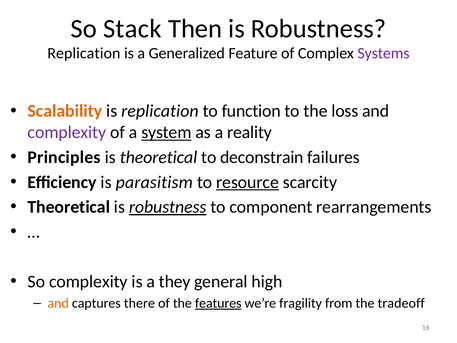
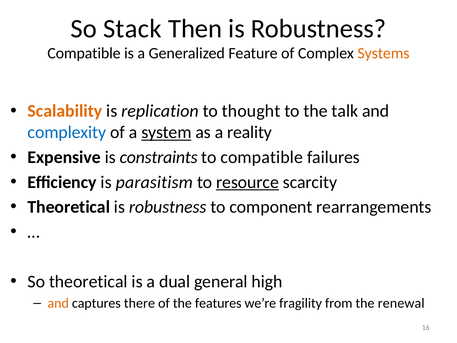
Replication: Replication -> Compatible (84, 53)
Systems colour: purple -> orange (383, 53)
function: function -> thought (251, 111)
loss: loss -> talk (345, 111)
complexity colour: purple -> blue (67, 132)
Principles: Principles -> Expensive (64, 157)
is theoretical: theoretical -> constraints (159, 157)
to deconstrain: deconstrain -> compatible (262, 157)
robustness underline: present -> none (168, 207)
So complexity: complexity -> theoretical (88, 281)
they: they -> dual (175, 281)
features underline: present -> none (218, 303)
tradeoff: tradeoff -> renewal (401, 303)
